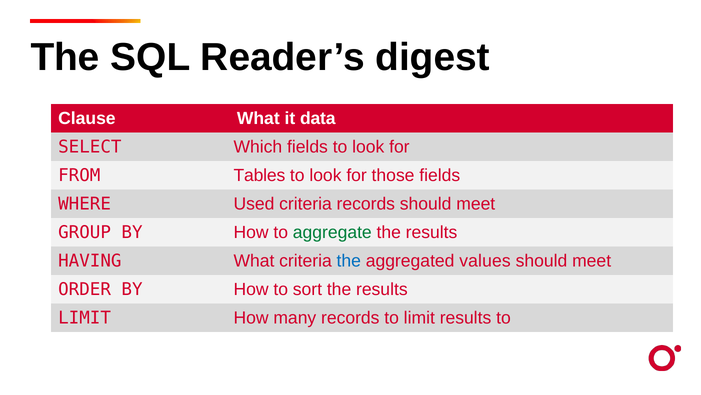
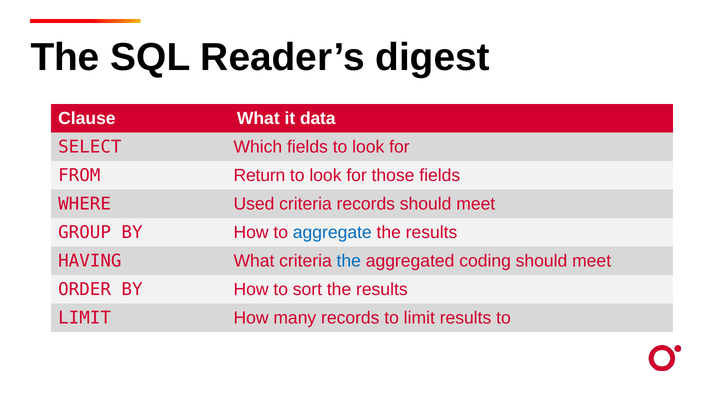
Tables: Tables -> Return (259, 175)
aggregate colour: green -> blue (332, 232)
values: values -> coding (485, 261)
